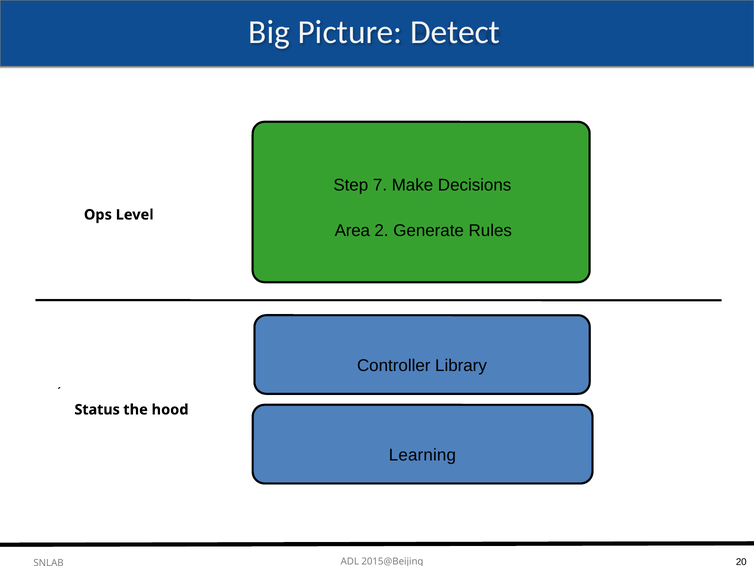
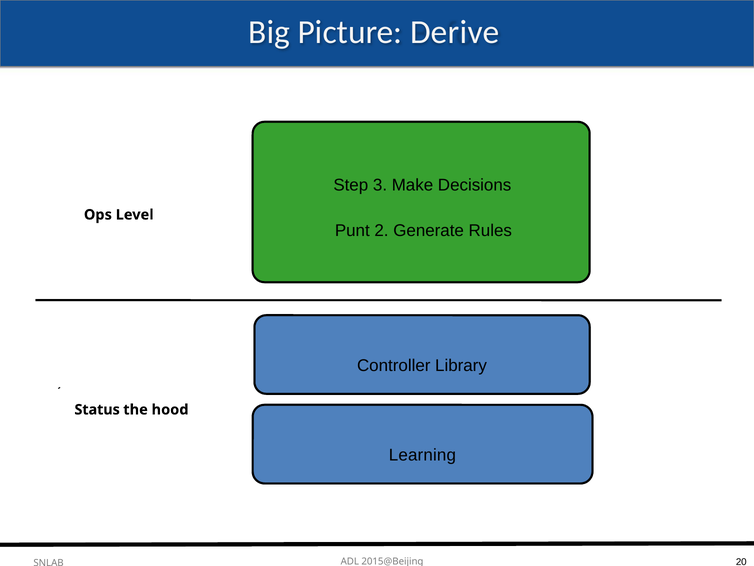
Detect: Detect -> Derive (455, 32)
7: 7 -> 3 (380, 185)
Area: Area -> Punt (352, 231)
